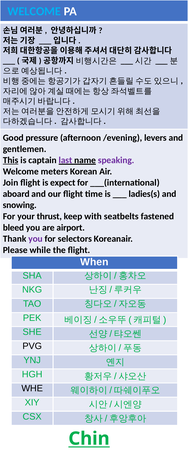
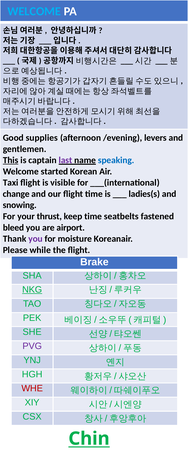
pressure: pressure -> supplies (42, 138)
speaking colour: purple -> blue (116, 160)
meters: meters -> started (54, 171)
Join: Join -> Taxi (11, 183)
expect: expect -> visible (63, 183)
aboard: aboard -> change (16, 194)
keep with: with -> time (93, 216)
selectors: selectors -> moisture (75, 239)
When: When -> Brake (94, 262)
NKG underline: none -> present (32, 290)
PVG colour: black -> purple (32, 346)
WHE colour: black -> red (32, 388)
